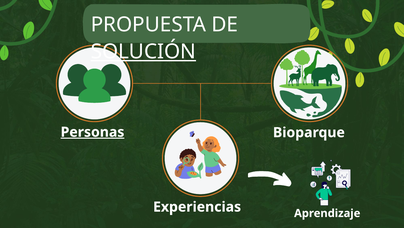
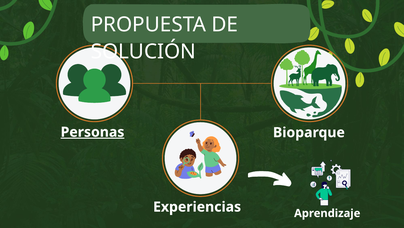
SOLUCIÓN underline: present -> none (143, 51)
